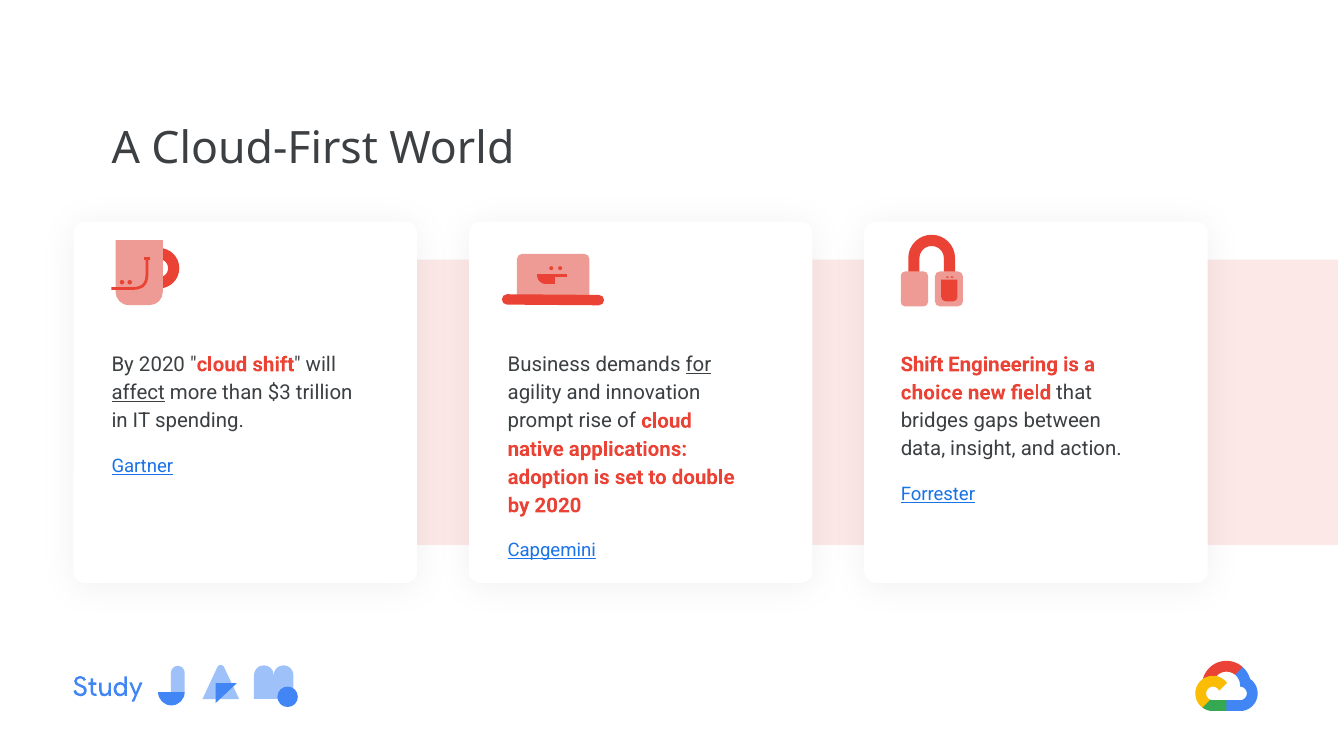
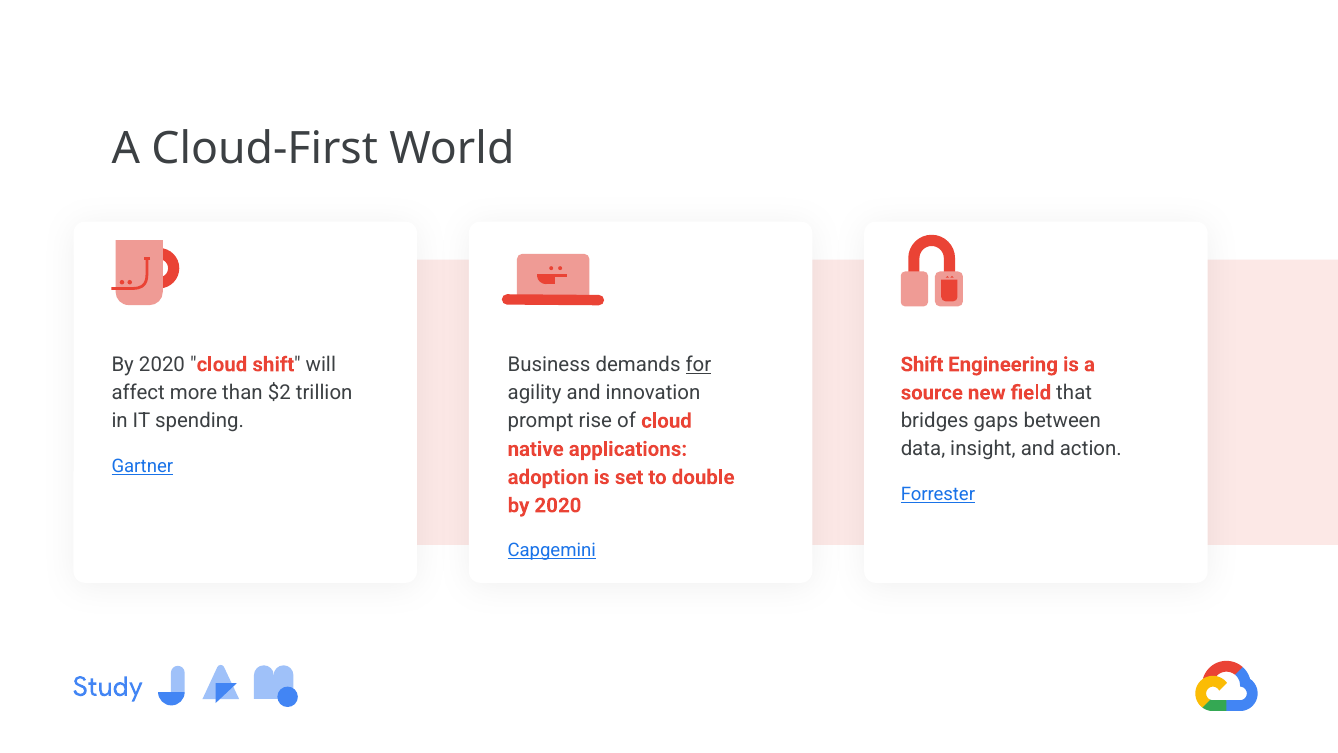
affect underline: present -> none (138, 393)
$3: $3 -> $2 (279, 393)
choice: choice -> source (932, 393)
